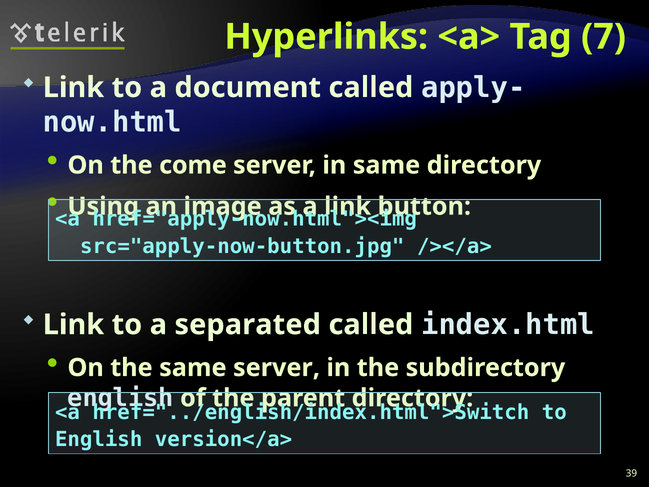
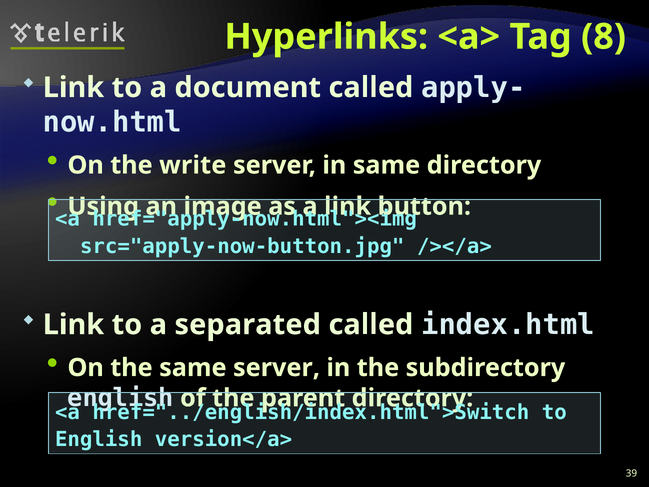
7: 7 -> 8 (604, 37)
come: come -> write (193, 165)
